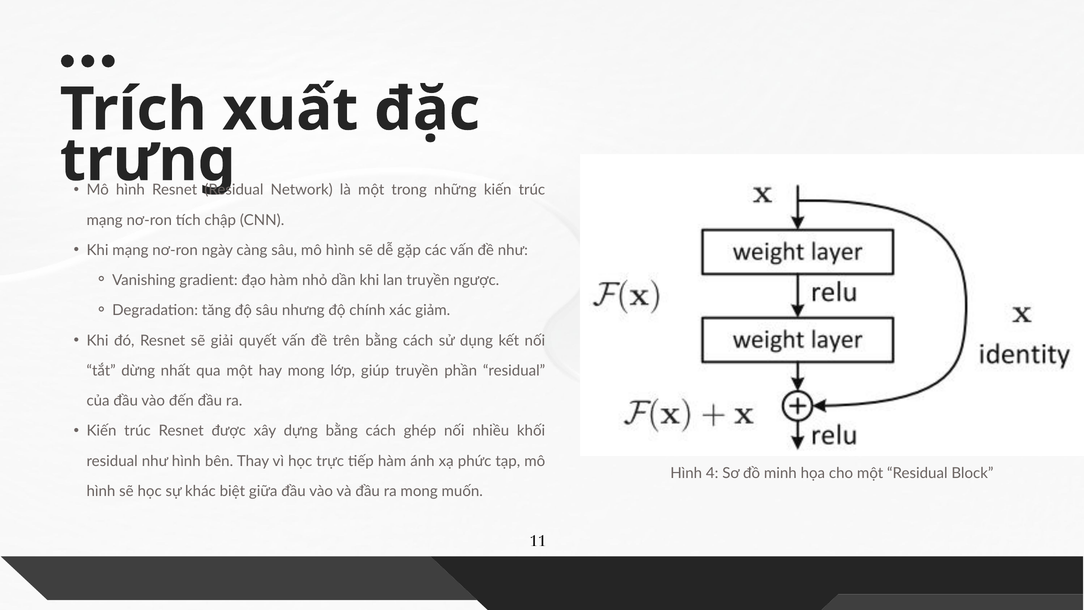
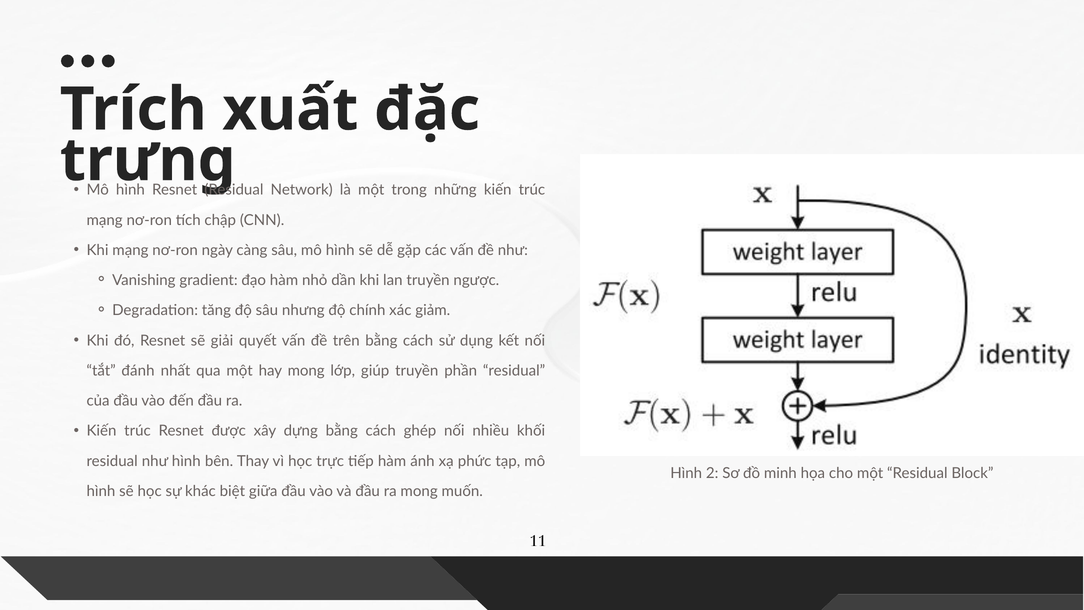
dừng: dừng -> đánh (138, 371)
4: 4 -> 2 (712, 473)
